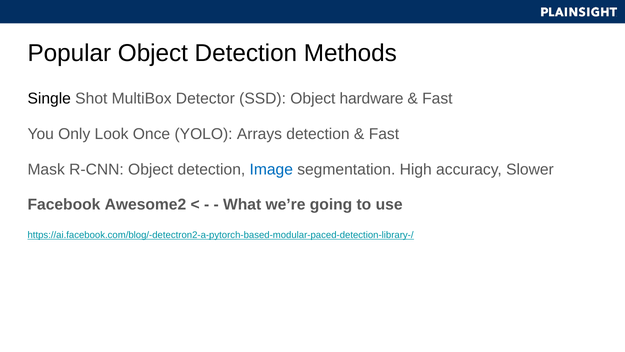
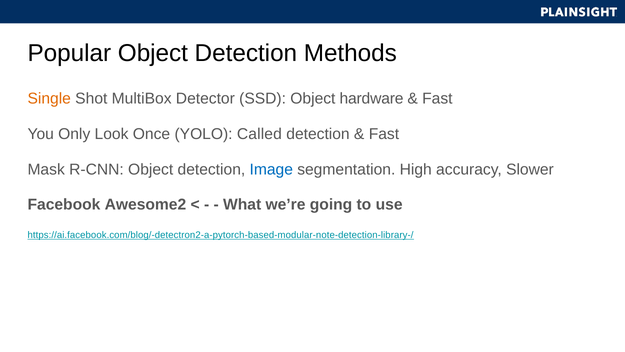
Single colour: black -> orange (49, 98)
Arrays: Arrays -> Called (259, 134)
https://ai.facebook.com/blog/-detectron2-a-pytorch-based-modular-paced-detection-library-/: https://ai.facebook.com/blog/-detectron2-a-pytorch-based-modular-paced-detection-library-/ -> https://ai.facebook.com/blog/-detectron2-a-pytorch-based-modular-note-detection-library-/ (221, 235)
